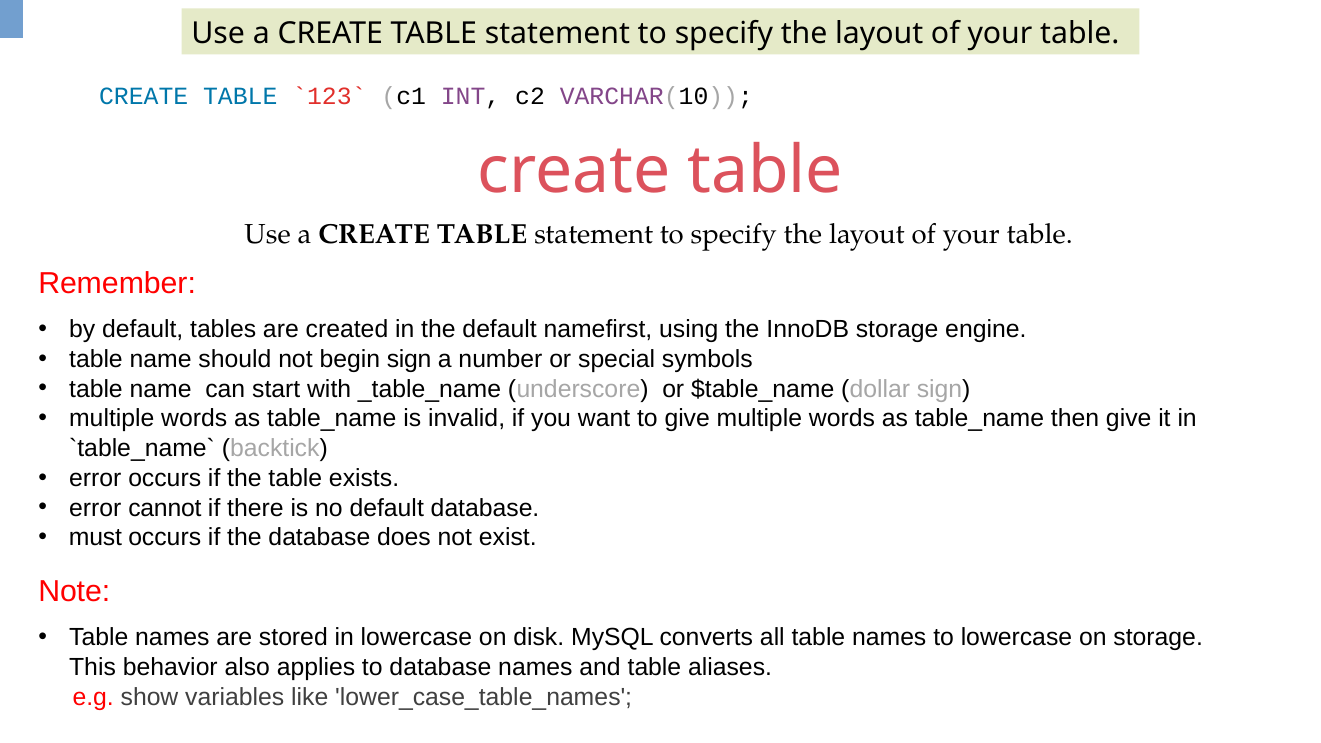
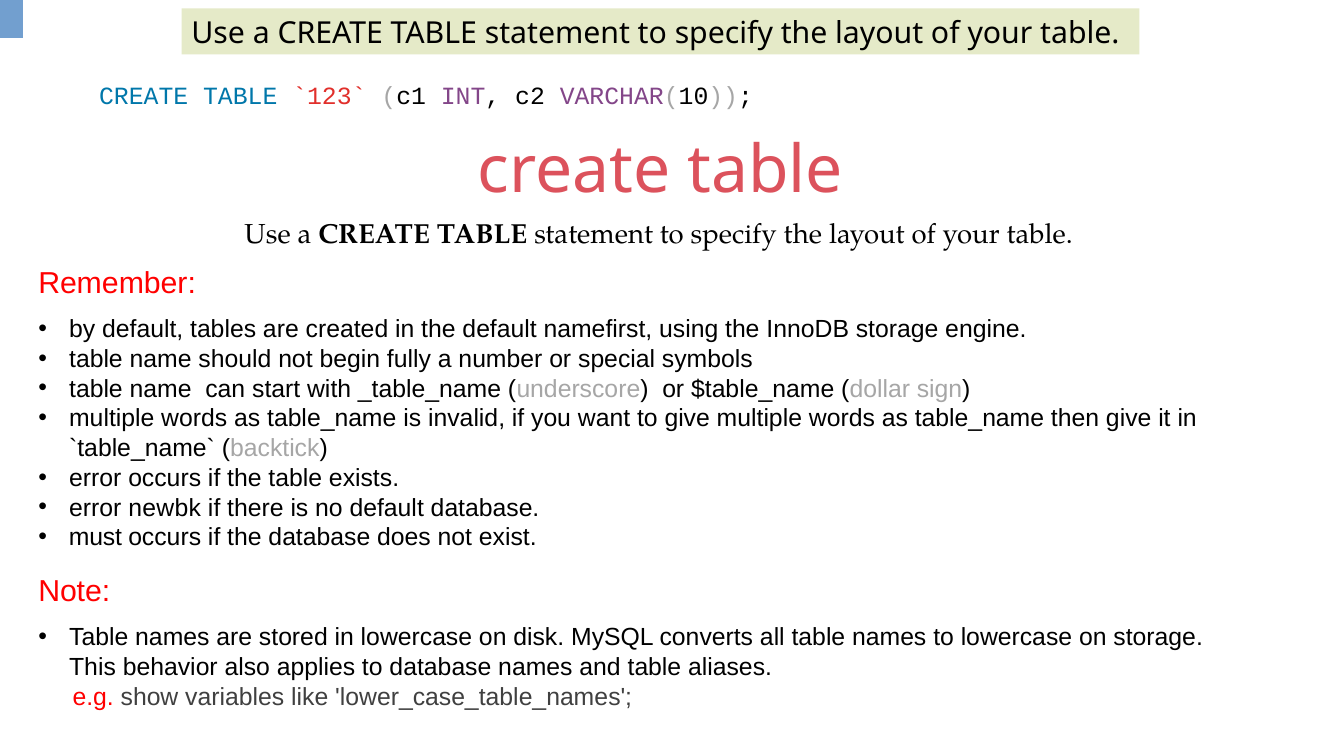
begin sign: sign -> fully (409, 359)
cannot: cannot -> newbk (165, 508)
